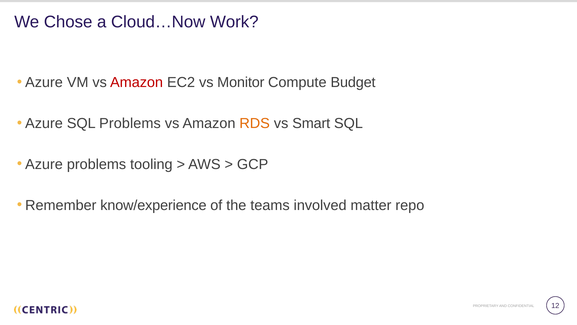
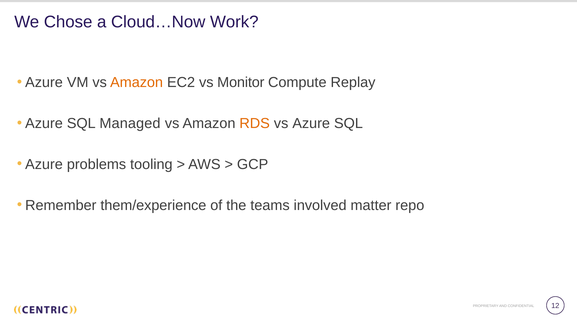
Amazon colour: red -> orange (137, 82)
Budget: Budget -> Replay (353, 82)
SQL Problems: Problems -> Managed (130, 123)
vs Smart: Smart -> Azure (311, 123)
know/experience: know/experience -> them/experience (153, 205)
